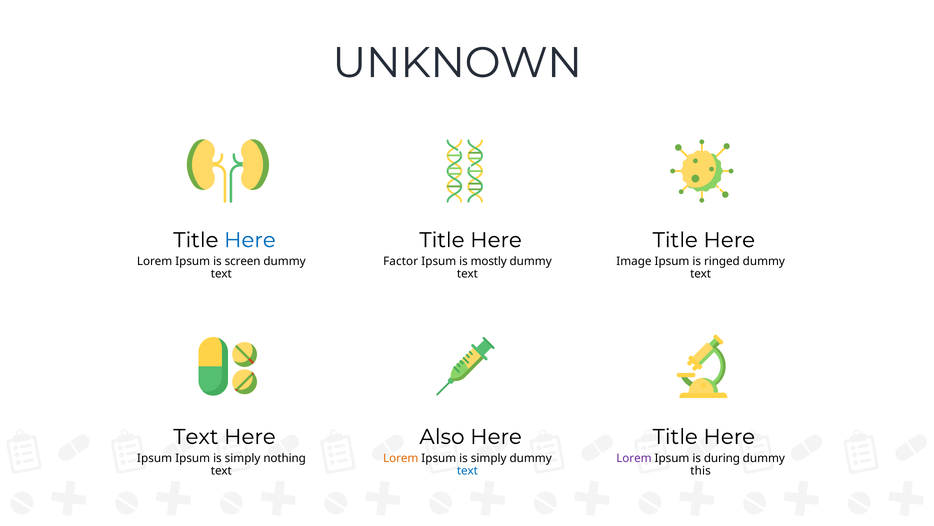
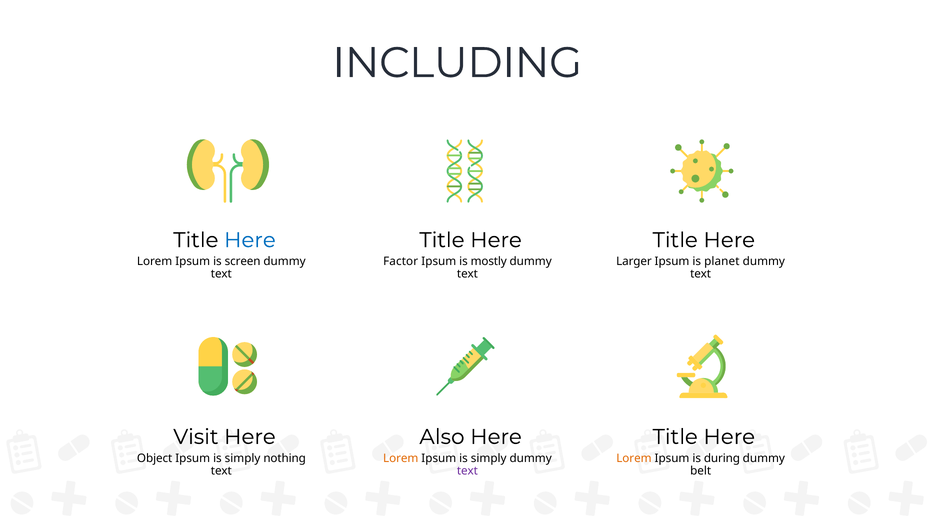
UNKNOWN: UNKNOWN -> INCLUDING (457, 63)
Image: Image -> Larger (634, 261)
ringed: ringed -> planet (722, 261)
Text: Text -> Visit (196, 436)
Ipsum: Ipsum -> Object (155, 458)
Lorem colour: purple -> orange (634, 458)
text colour: blue -> purple (467, 470)
this: this -> belt (701, 470)
